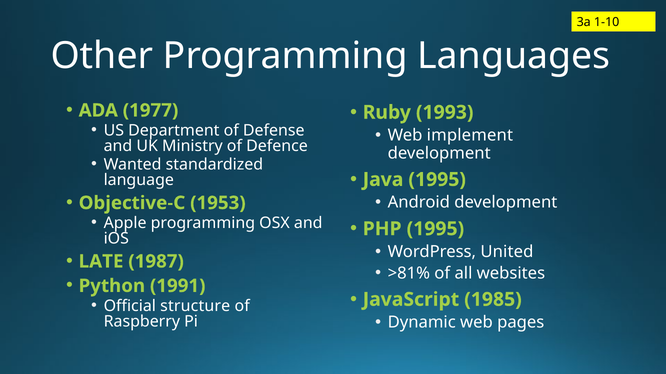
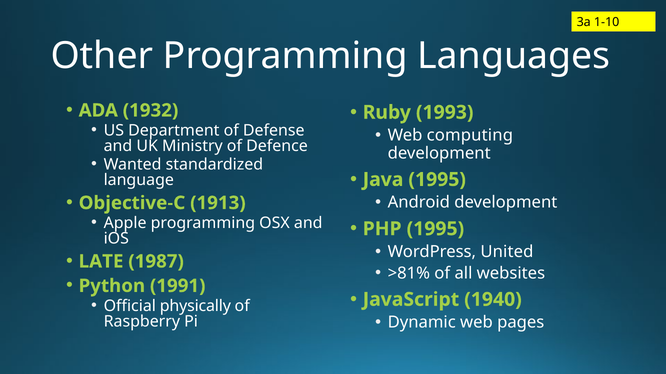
1977: 1977 -> 1932 (151, 111)
implement: implement -> computing (470, 136)
1953: 1953 -> 1913 (218, 203)
1985: 1985 -> 1940 (493, 300)
structure: structure -> physically (195, 306)
